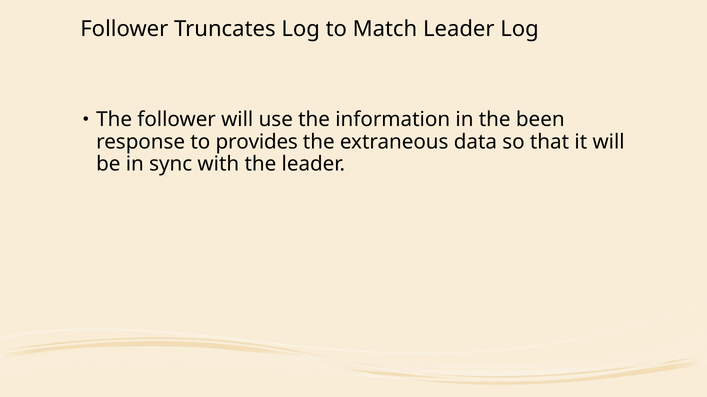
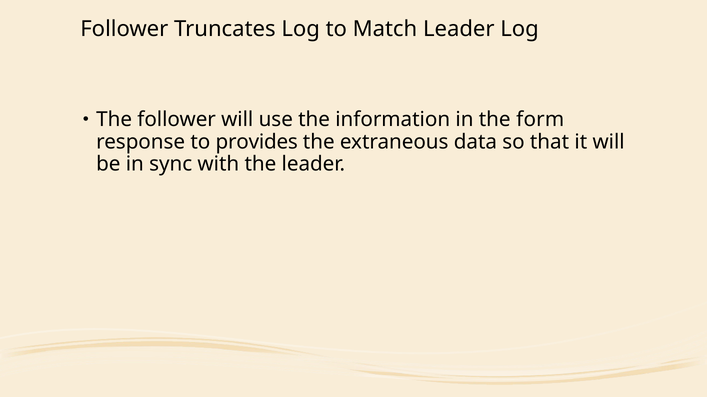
been: been -> form (540, 120)
